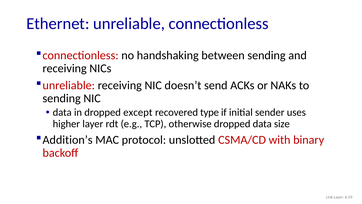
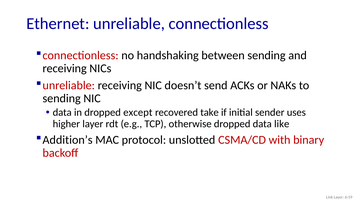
type: type -> take (210, 112)
size: size -> like (282, 124)
